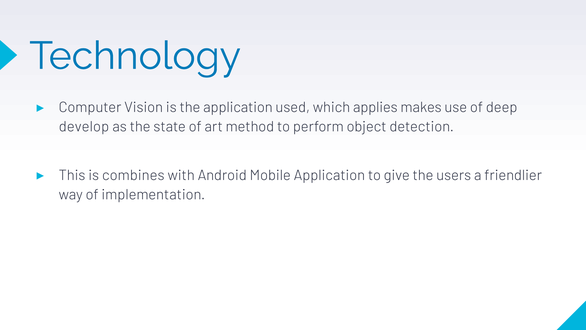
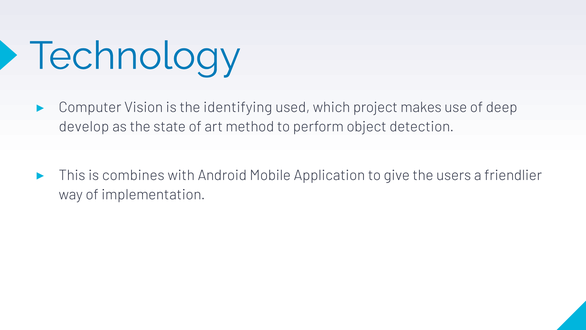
the application: application -> identifying (238, 107)
applies: applies -> project (375, 107)
